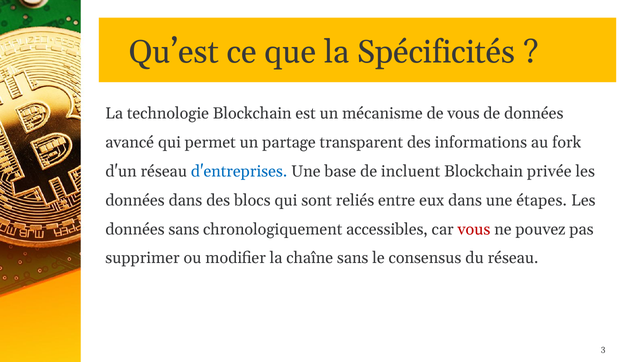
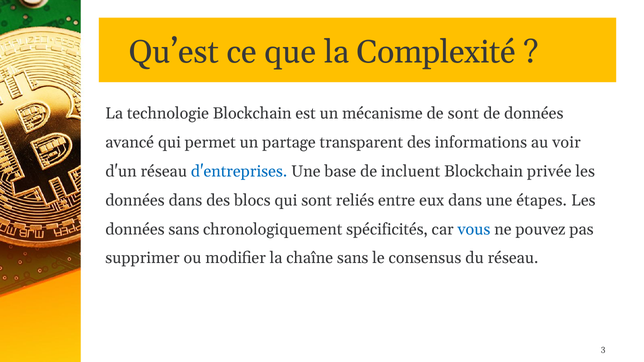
Spécificités: Spécificités -> Complexité (436, 52)
de vous: vous -> sont (463, 114)
fork: fork -> voir (567, 143)
accessibles: accessibles -> spécificités (387, 229)
vous colour: red -> blue (474, 229)
